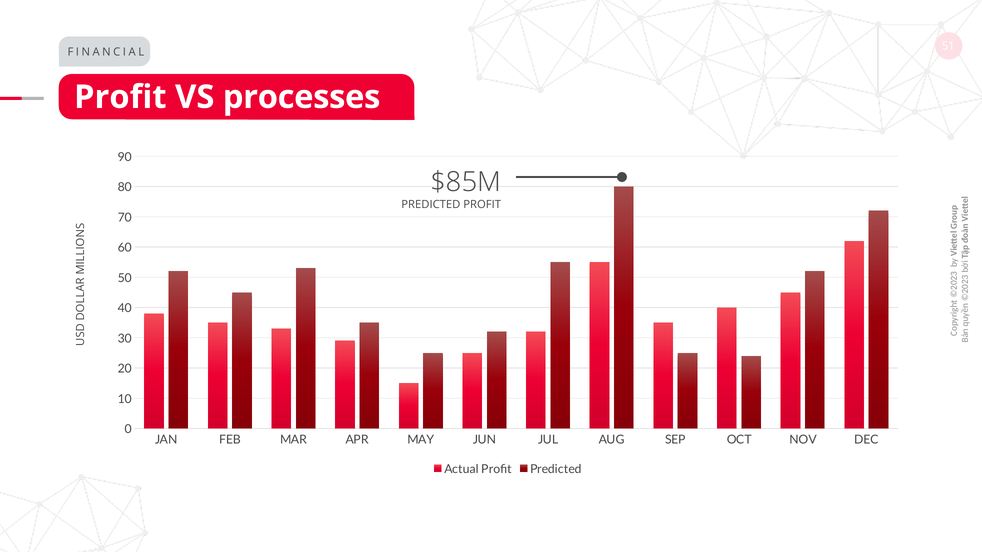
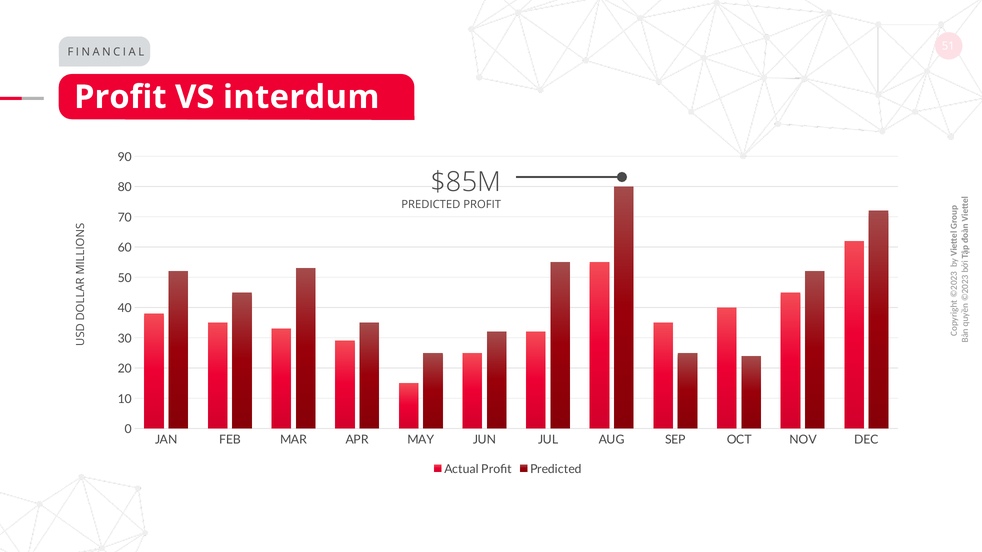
processes: processes -> interdum (301, 97)
